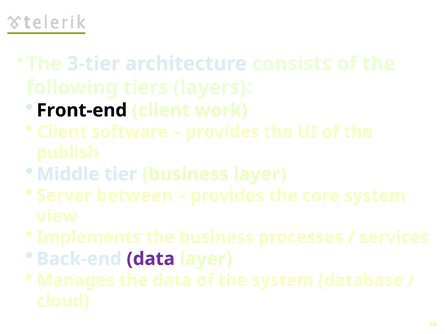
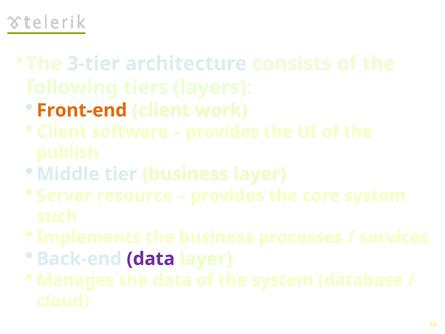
Front-end colour: black -> orange (82, 110)
between: between -> resource (135, 196)
view: view -> such (57, 216)
